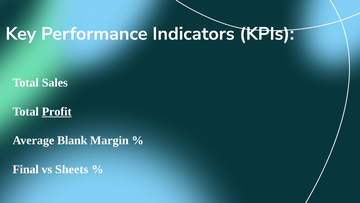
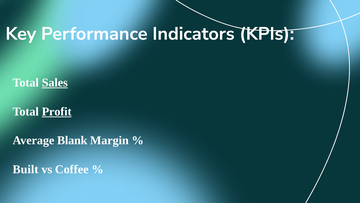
Sales underline: none -> present (55, 83)
Final: Final -> Built (26, 169)
Sheets: Sheets -> Coffee (72, 169)
